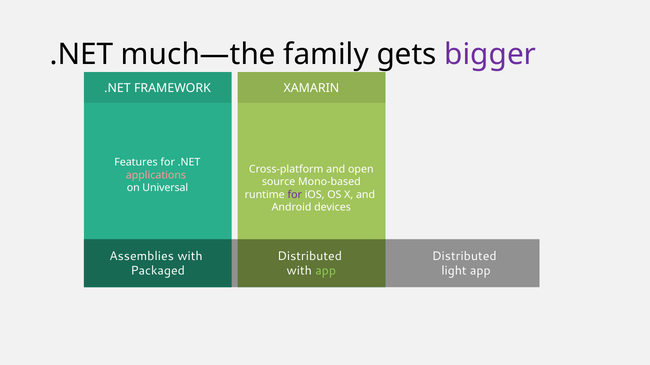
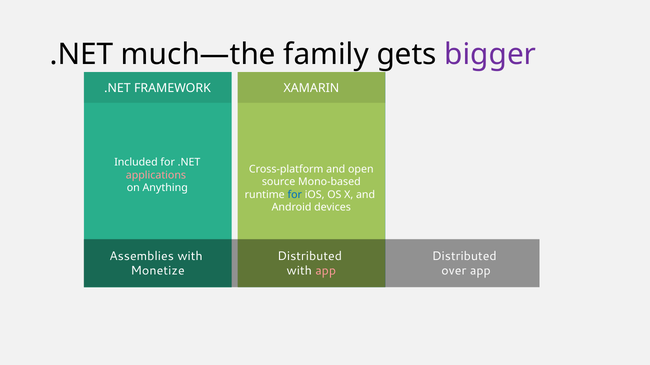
Features: Features -> Included (136, 163)
Universal: Universal -> Anything (165, 188)
for colour: purple -> blue (295, 195)
Packaged: Packaged -> Monetize (158, 271)
app colour: light green -> pink (326, 271)
light: light -> over (454, 271)
